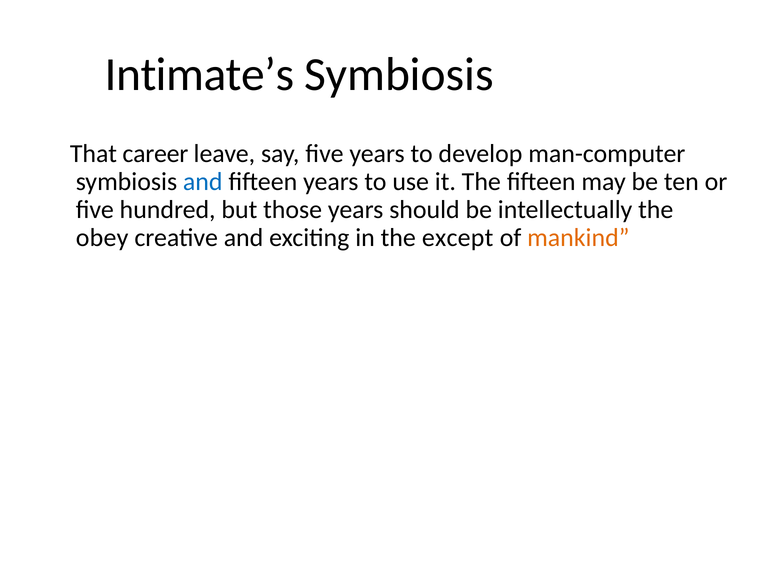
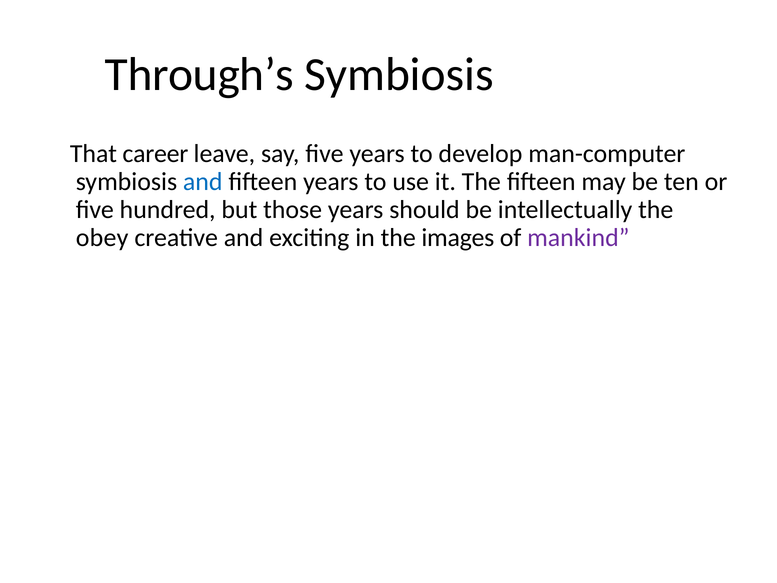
Intimate’s: Intimate’s -> Through’s (199, 75)
except: except -> images (458, 238)
mankind colour: orange -> purple (578, 238)
